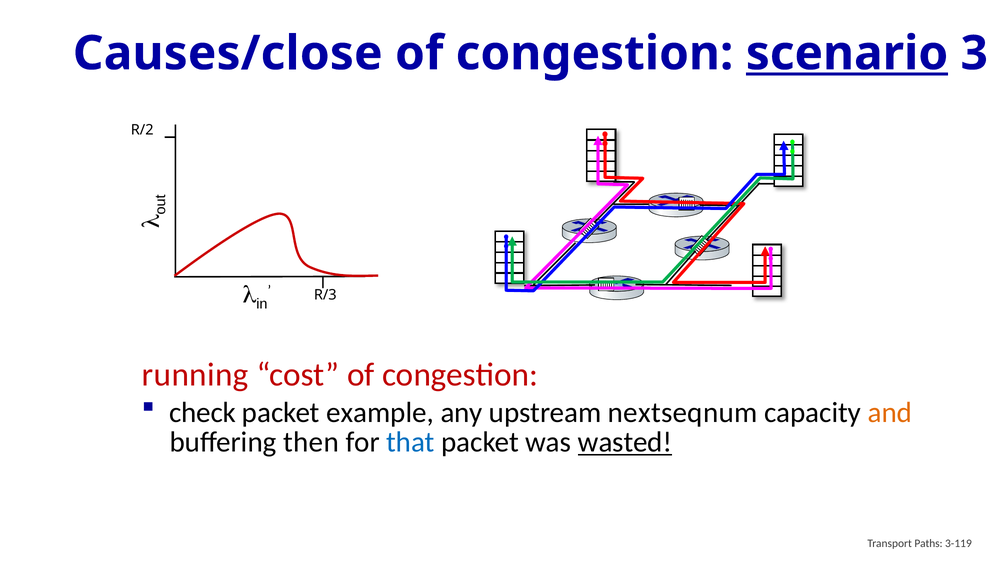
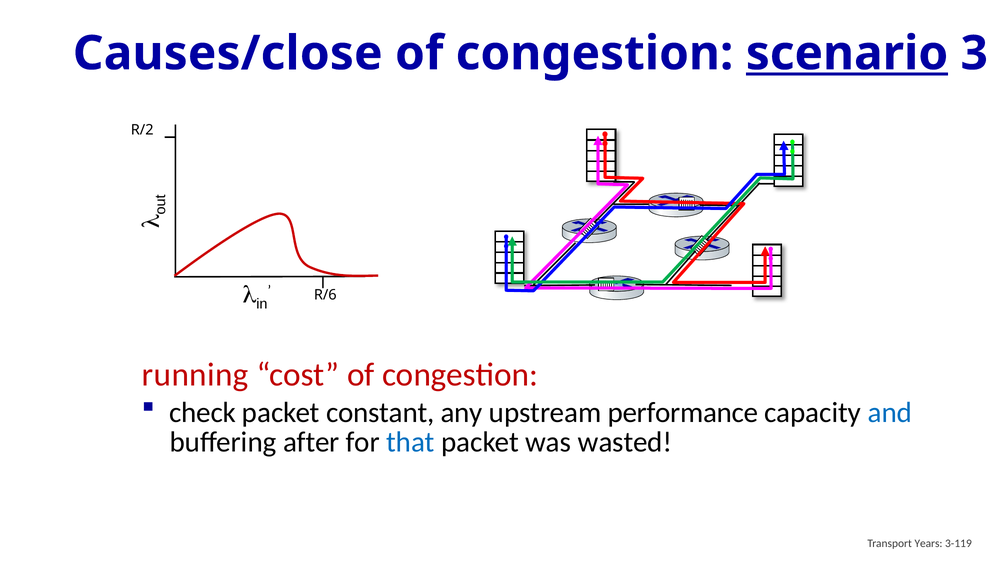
R/3: R/3 -> R/6 (325, 295)
example: example -> constant (380, 412)
nextseqnum: nextseqnum -> performance (683, 412)
and colour: orange -> blue (890, 412)
then: then -> after (311, 442)
wasted underline: present -> none (625, 442)
Paths: Paths -> Years (929, 543)
